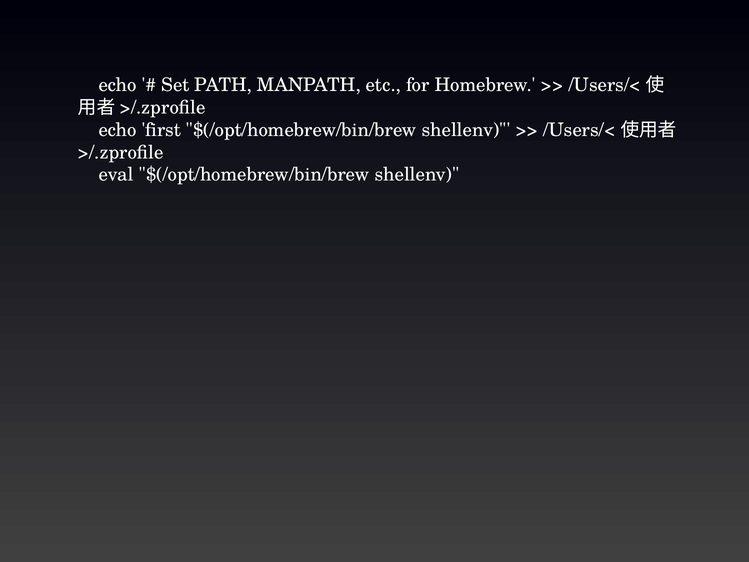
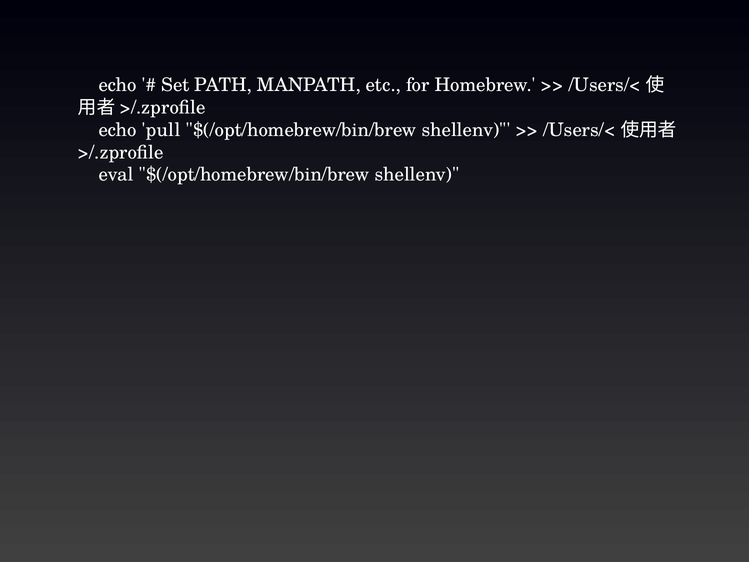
first: first -> pull (161, 130)
